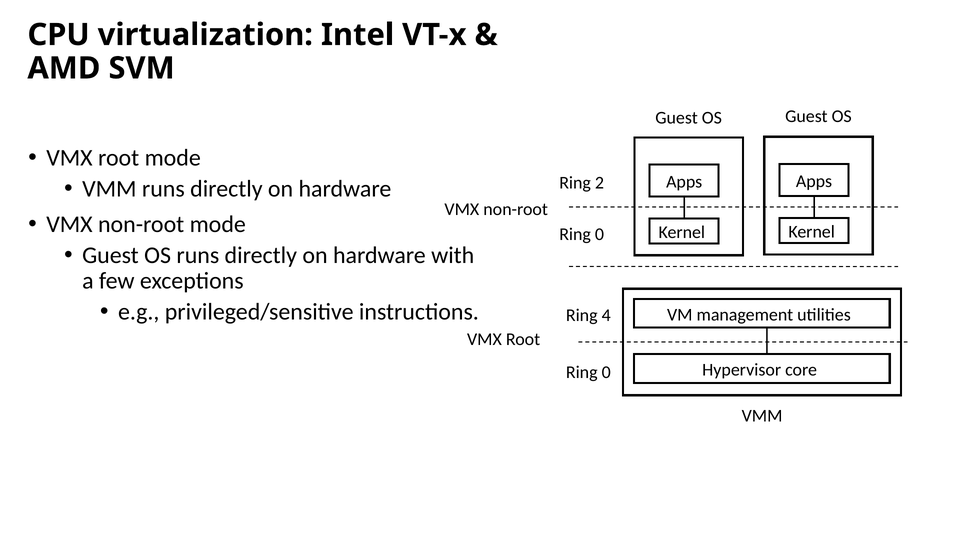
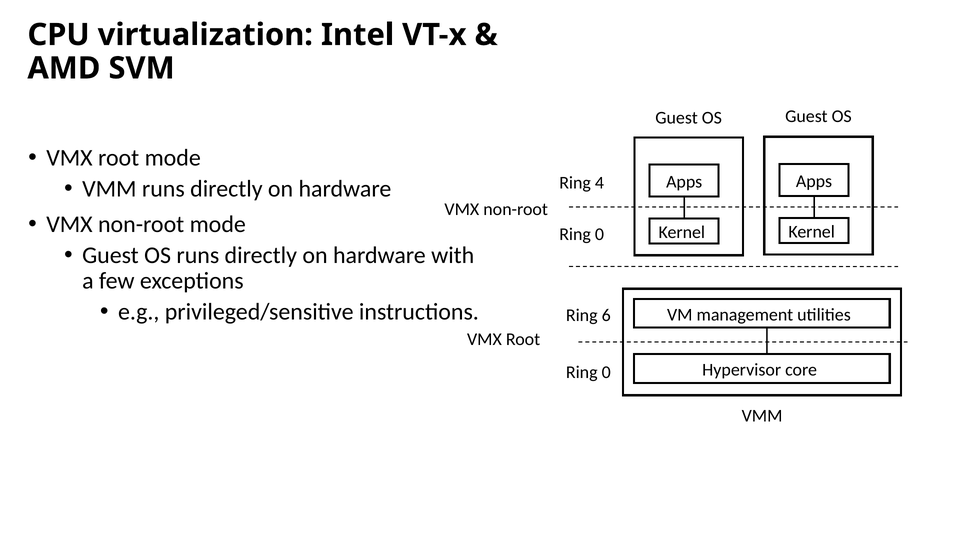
2: 2 -> 4 (600, 183)
4: 4 -> 6 (606, 316)
